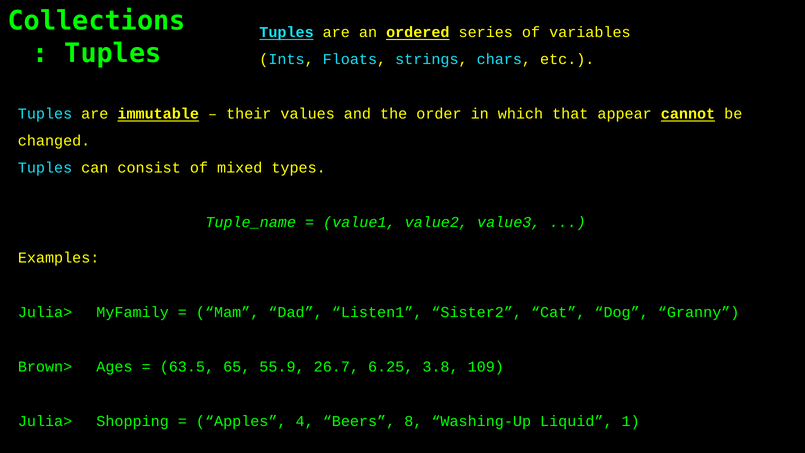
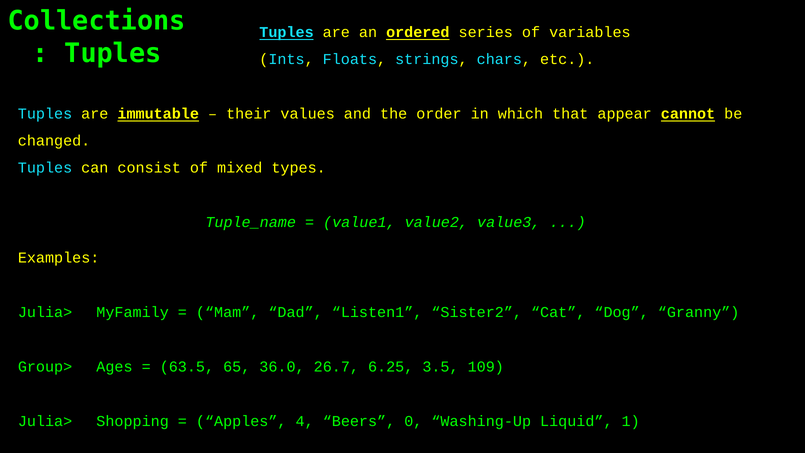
Brown>: Brown> -> Group> (45, 367)
55.9: 55.9 -> 36.0 (282, 367)
3.8: 3.8 -> 3.5 (440, 367)
8: 8 -> 0 (413, 421)
